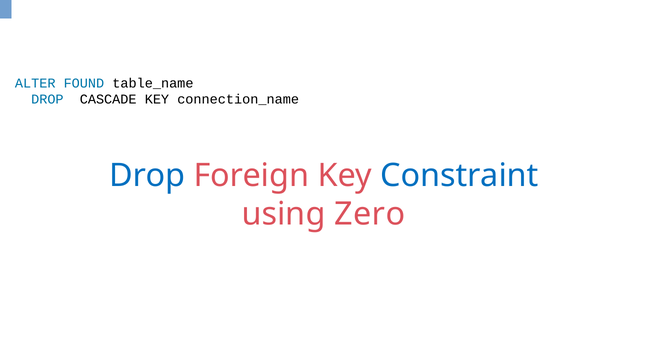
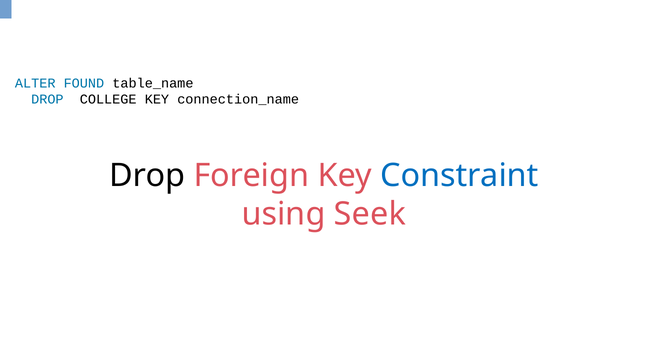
CASCADE: CASCADE -> COLLEGE (108, 100)
Drop colour: blue -> black (147, 176)
Zero: Zero -> Seek (370, 215)
